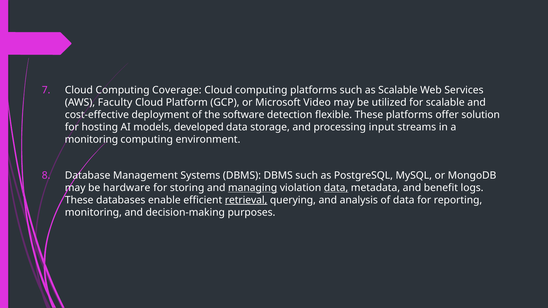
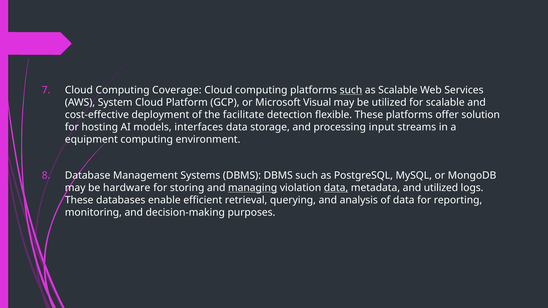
such underline: none -> present (351, 90)
Faculty: Faculty -> System (115, 102)
Video: Video -> Visual (317, 102)
software: software -> facilitate (244, 115)
developed: developed -> interfaces (199, 127)
monitoring: monitoring -> equipment (91, 139)
and benefit: benefit -> utilized (441, 188)
retrieval underline: present -> none (246, 200)
